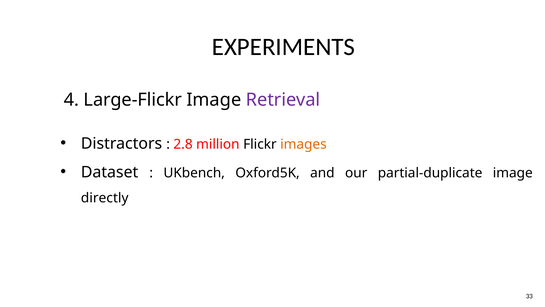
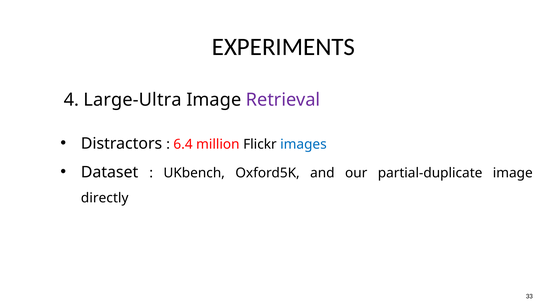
Large-Flickr: Large-Flickr -> Large-Ultra (133, 100)
2.8: 2.8 -> 6.4 (183, 144)
images colour: orange -> blue (303, 144)
